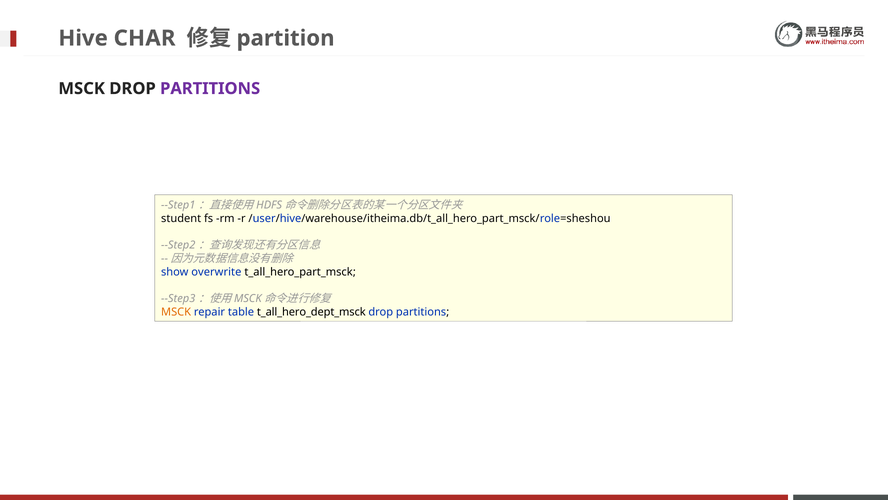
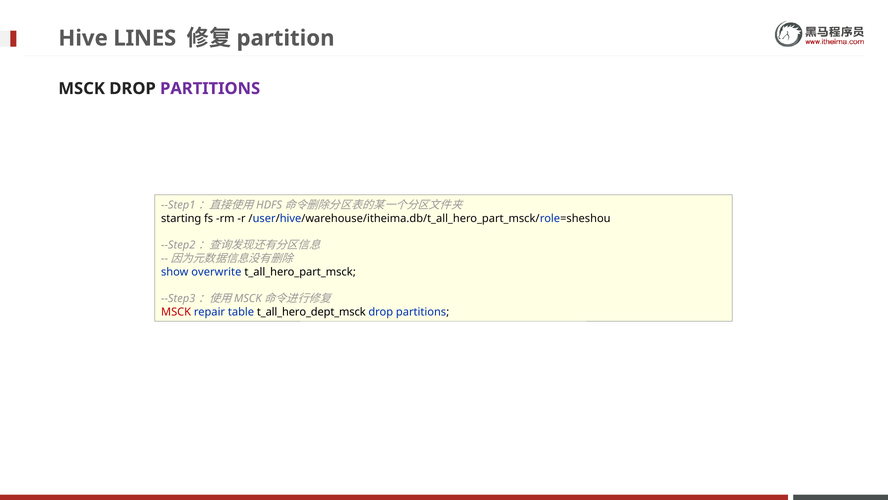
CHAR: CHAR -> LINES (145, 38)
student: student -> starting (181, 218)
MSCK colour: orange -> red (176, 312)
